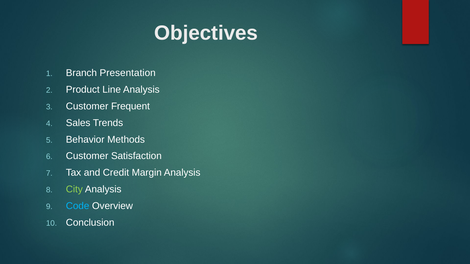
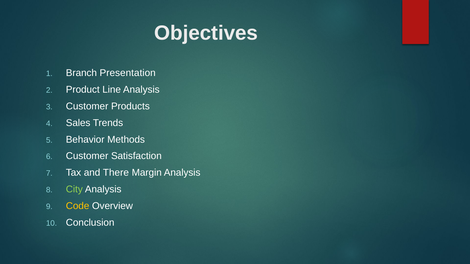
Frequent: Frequent -> Products (130, 106)
Credit: Credit -> There (116, 173)
Code colour: light blue -> yellow (78, 206)
